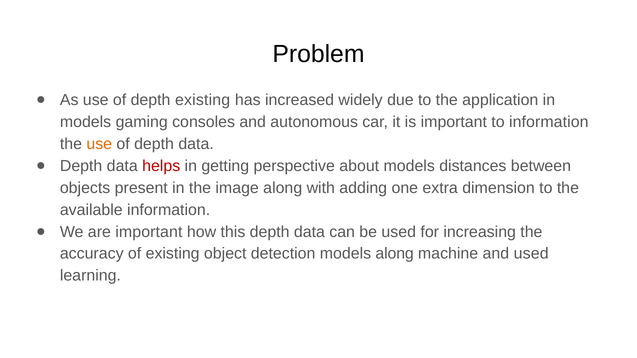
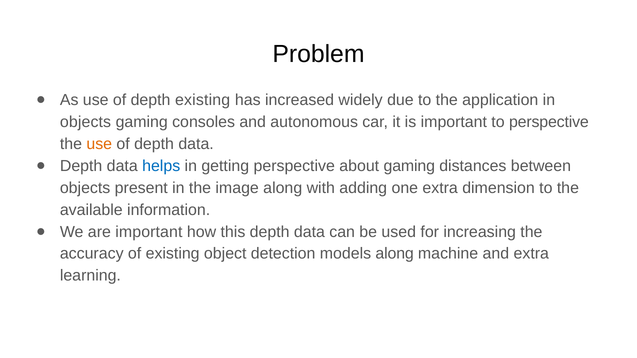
models: models -> objects (86, 122)
to information: information -> perspective (549, 122)
helps colour: red -> blue (161, 166)
about models: models -> gaming (409, 166)
and used: used -> extra (531, 254)
